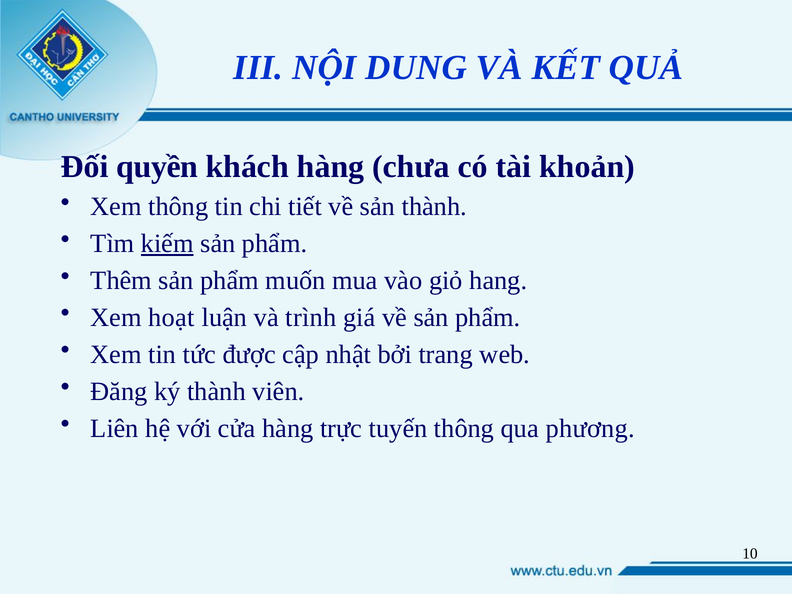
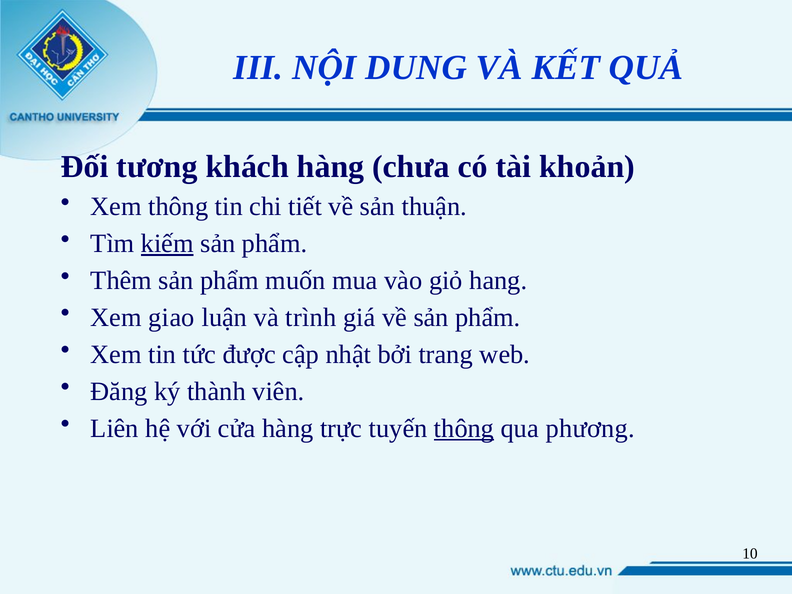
quyền: quyền -> tương (157, 167)
sản thành: thành -> thuận (434, 207)
hoạt: hoạt -> giao (172, 318)
thông underline: none -> present (464, 428)
